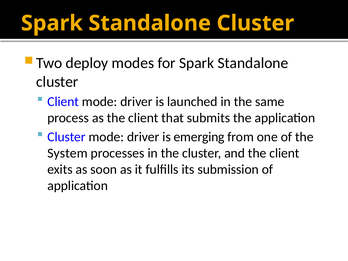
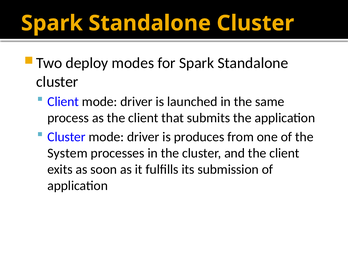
emerging: emerging -> produces (199, 137)
